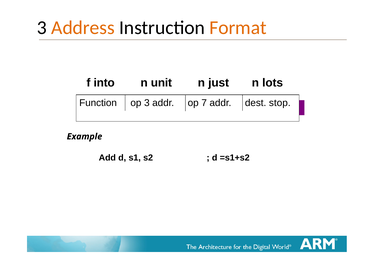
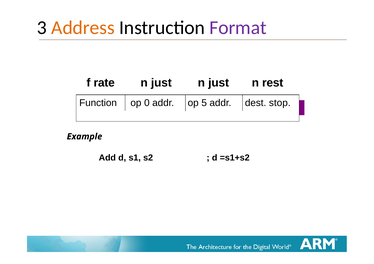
Format colour: orange -> purple (238, 28)
into: into -> rate (104, 83)
unit: unit -> just (161, 83)
lots: lots -> rest (273, 83)
op 3: 3 -> 0 (147, 103)
7: 7 -> 5 (204, 103)
